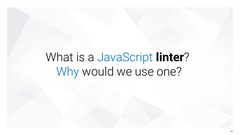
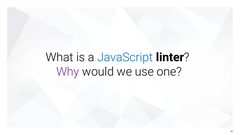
Why colour: blue -> purple (68, 72)
